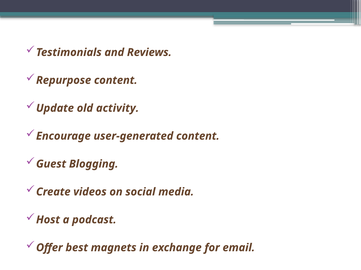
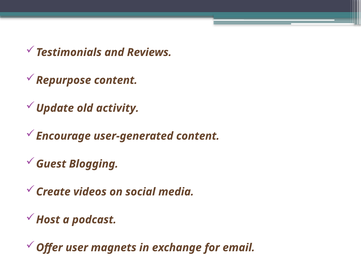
best: best -> user (77, 248)
